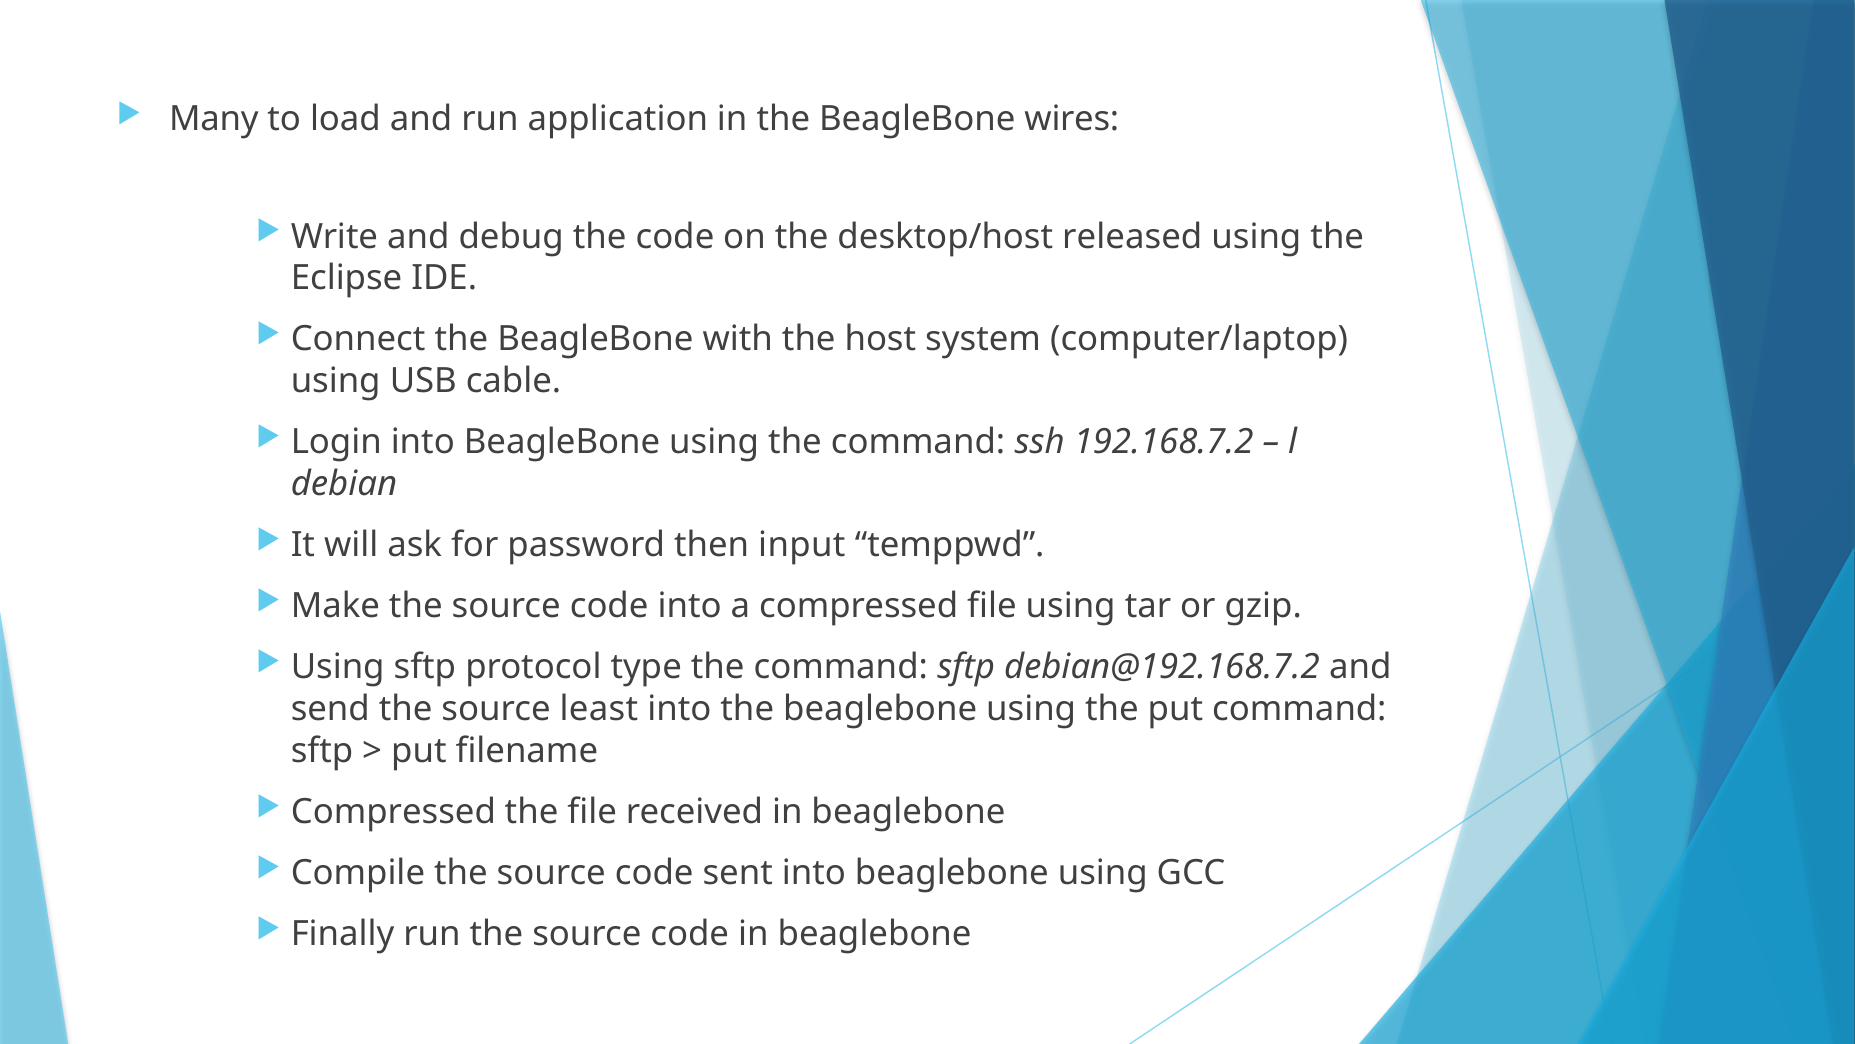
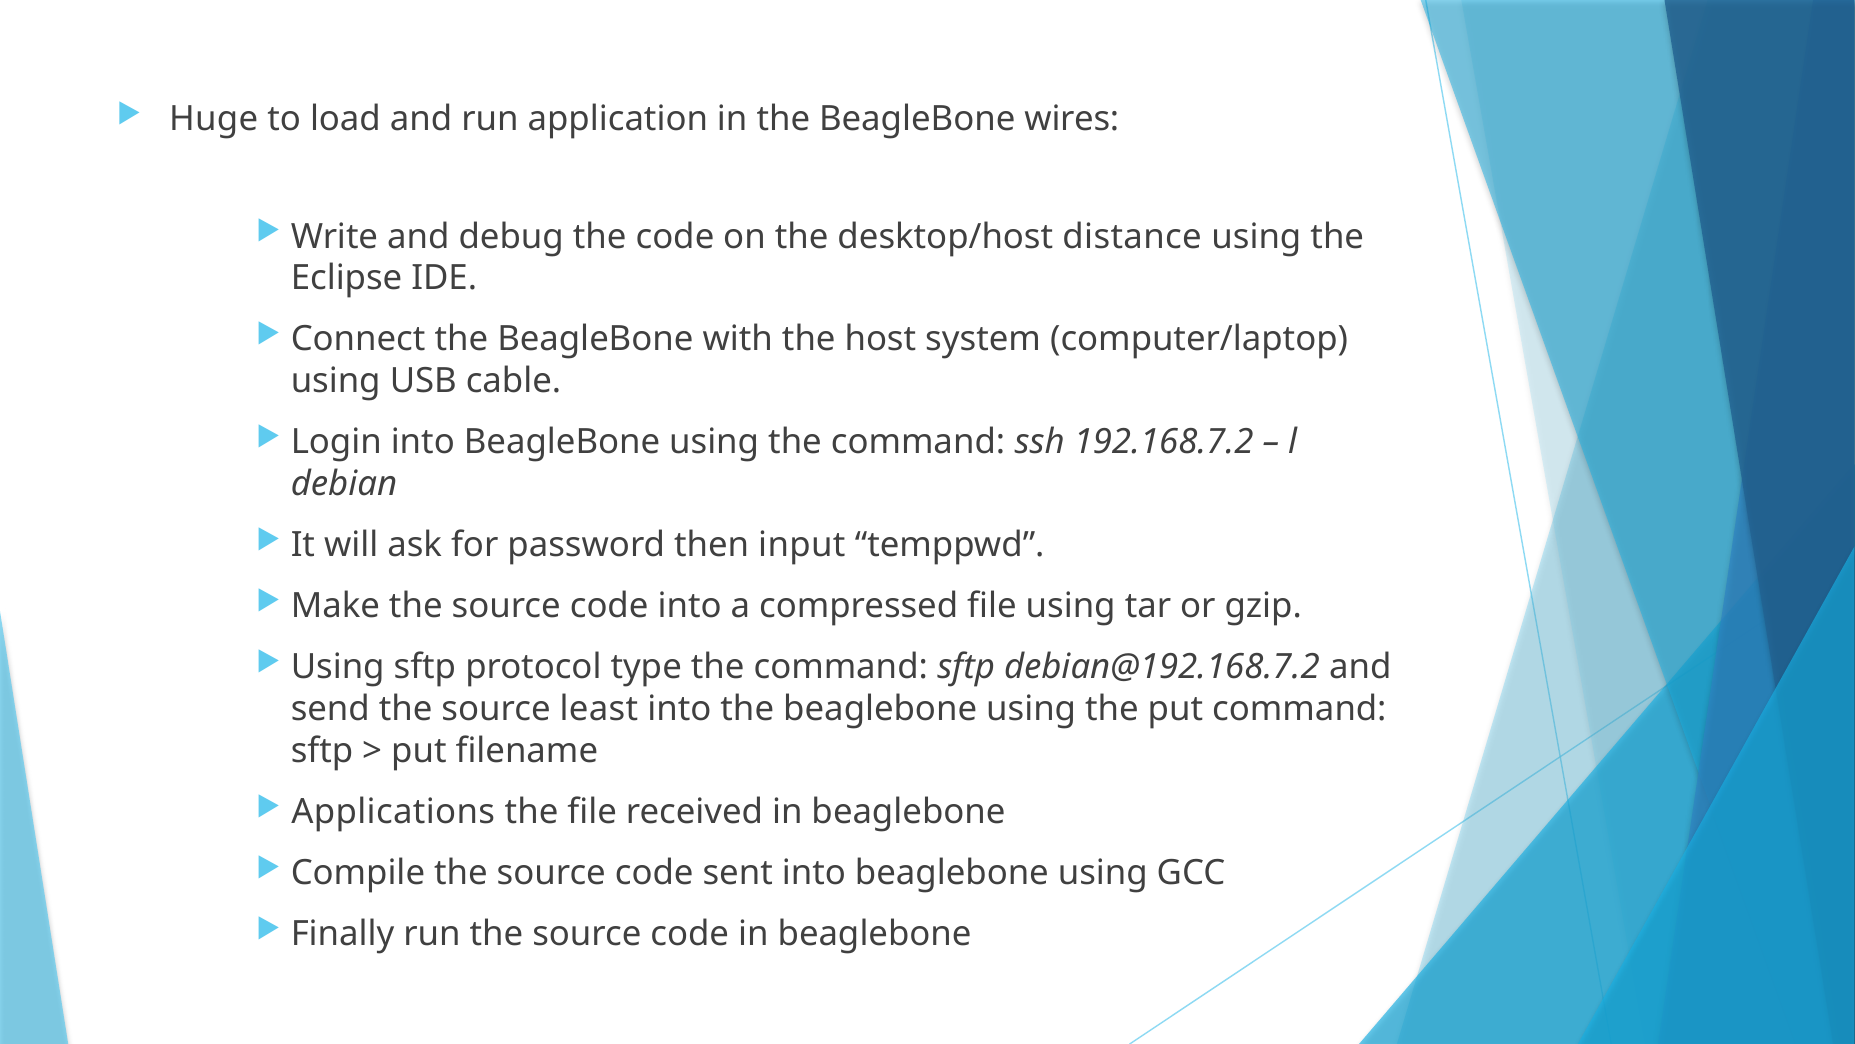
Many: Many -> Huge (214, 119)
released: released -> distance (1132, 236)
Compressed: Compressed -> Applications (393, 812)
